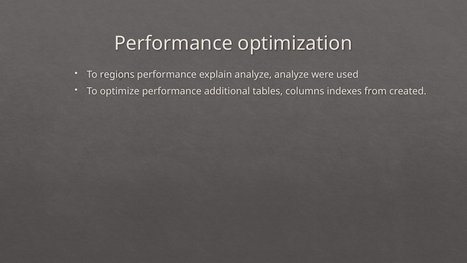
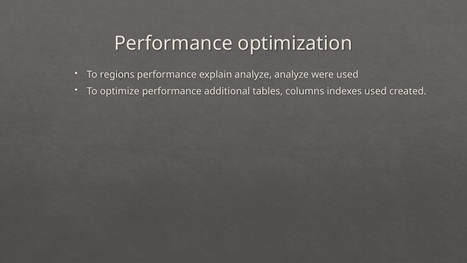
indexes from: from -> used (375, 91)
